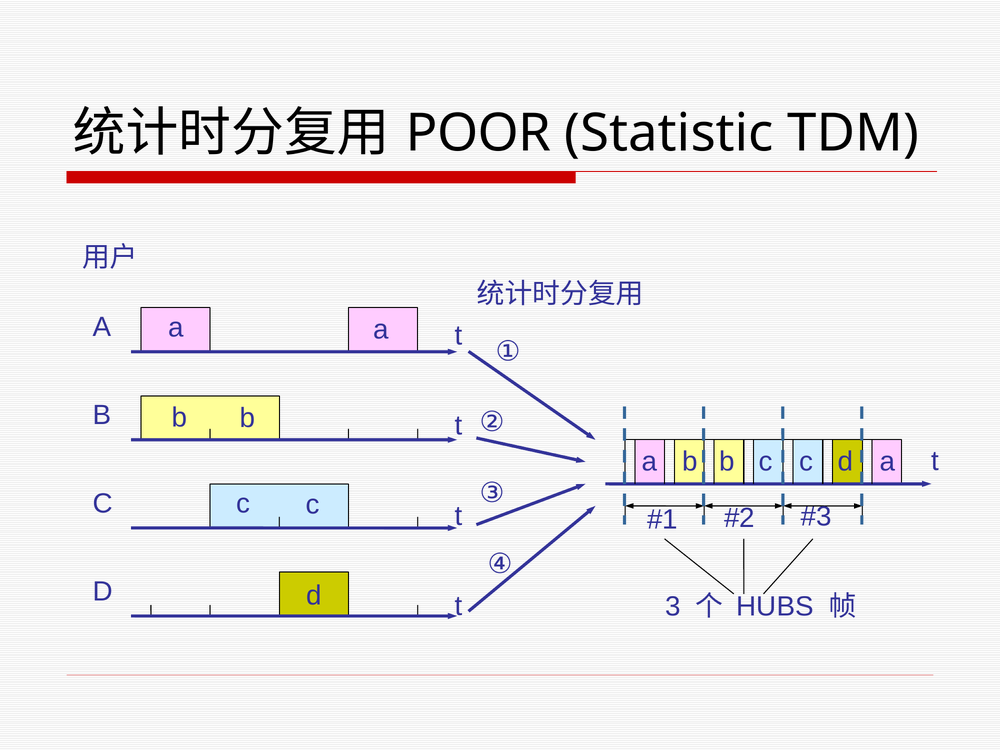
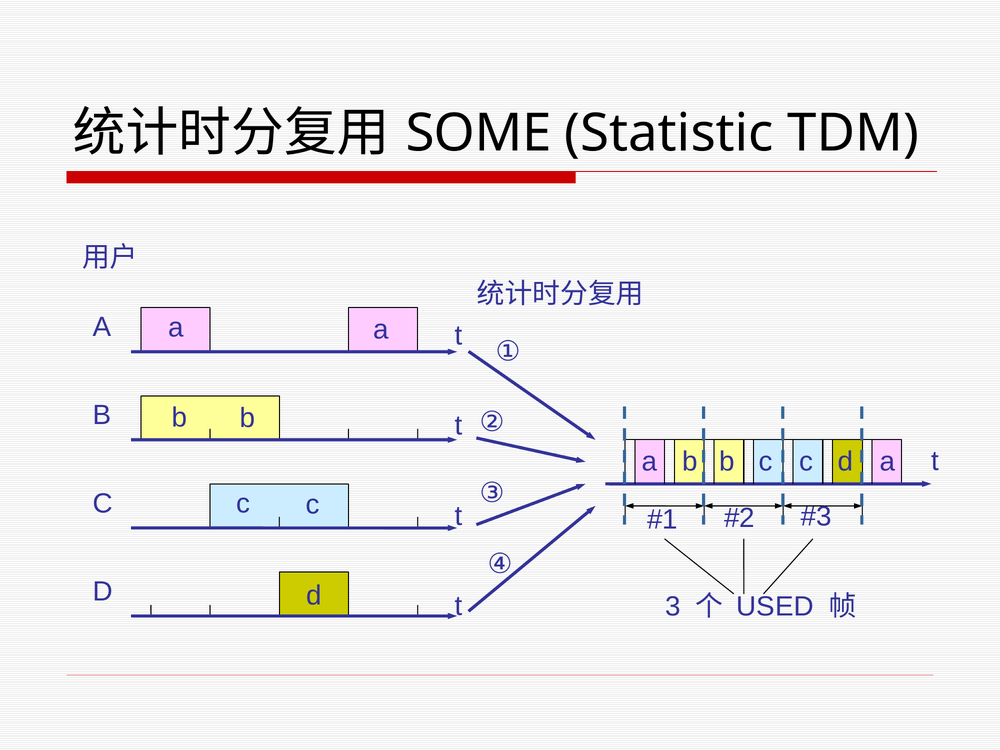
POOR: POOR -> SOME (478, 133)
HUBS: HUBS -> USED (775, 607)
